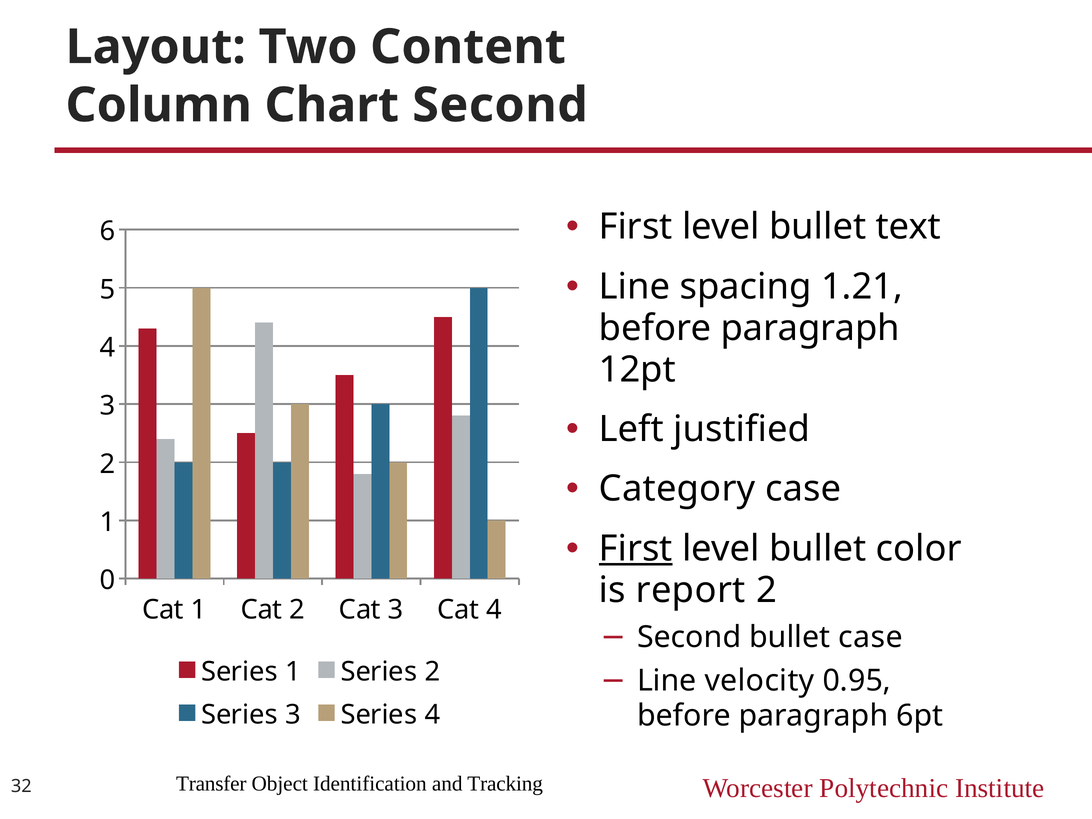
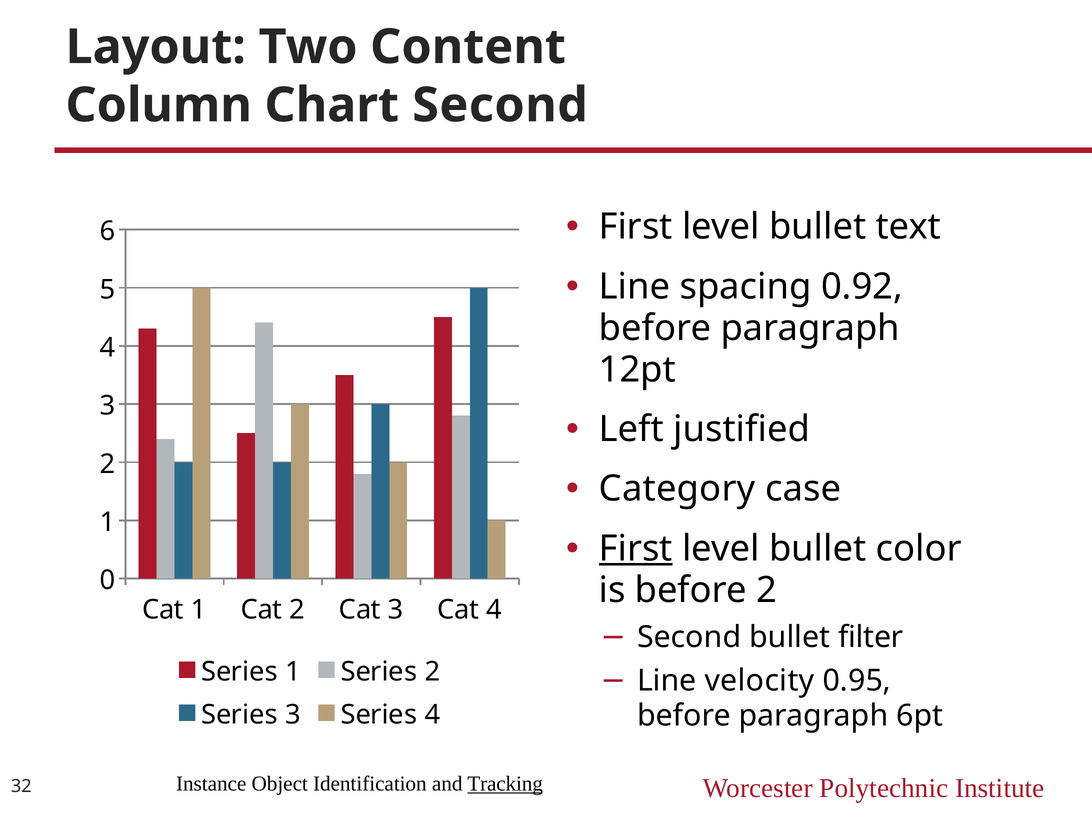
1.21: 1.21 -> 0.92 (862, 287)
is report: report -> before (691, 590)
bullet case: case -> filter (871, 637)
Transfer: Transfer -> Instance (211, 784)
Tracking underline: none -> present (505, 784)
